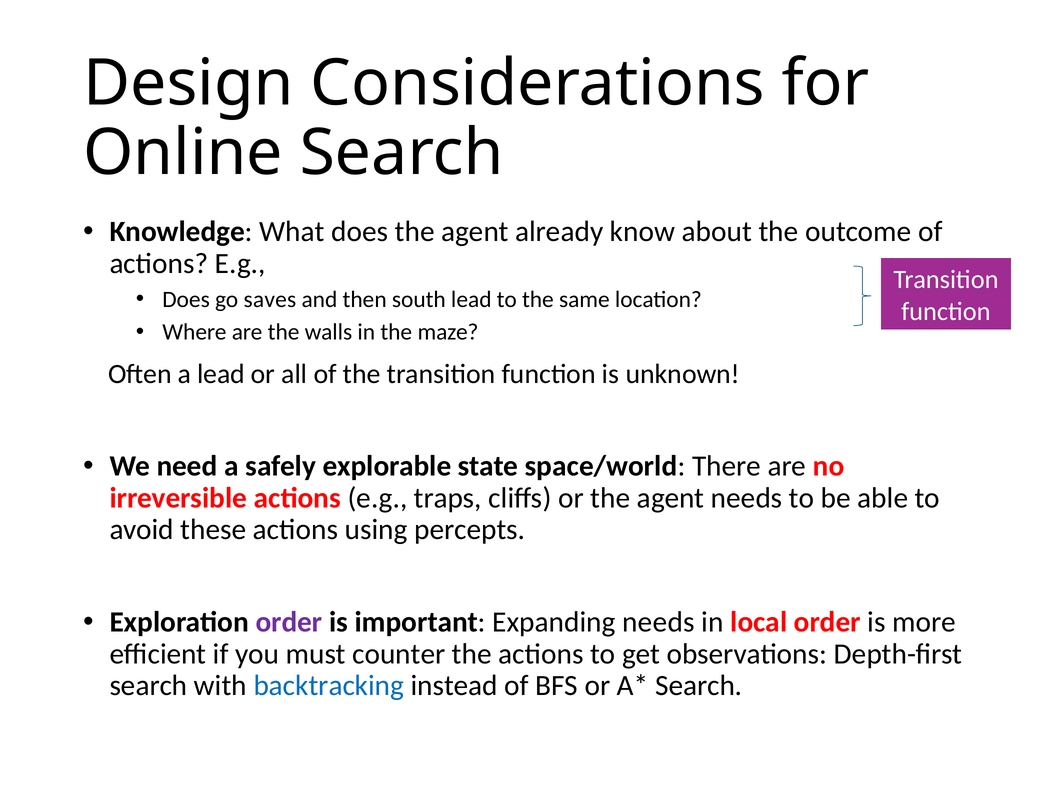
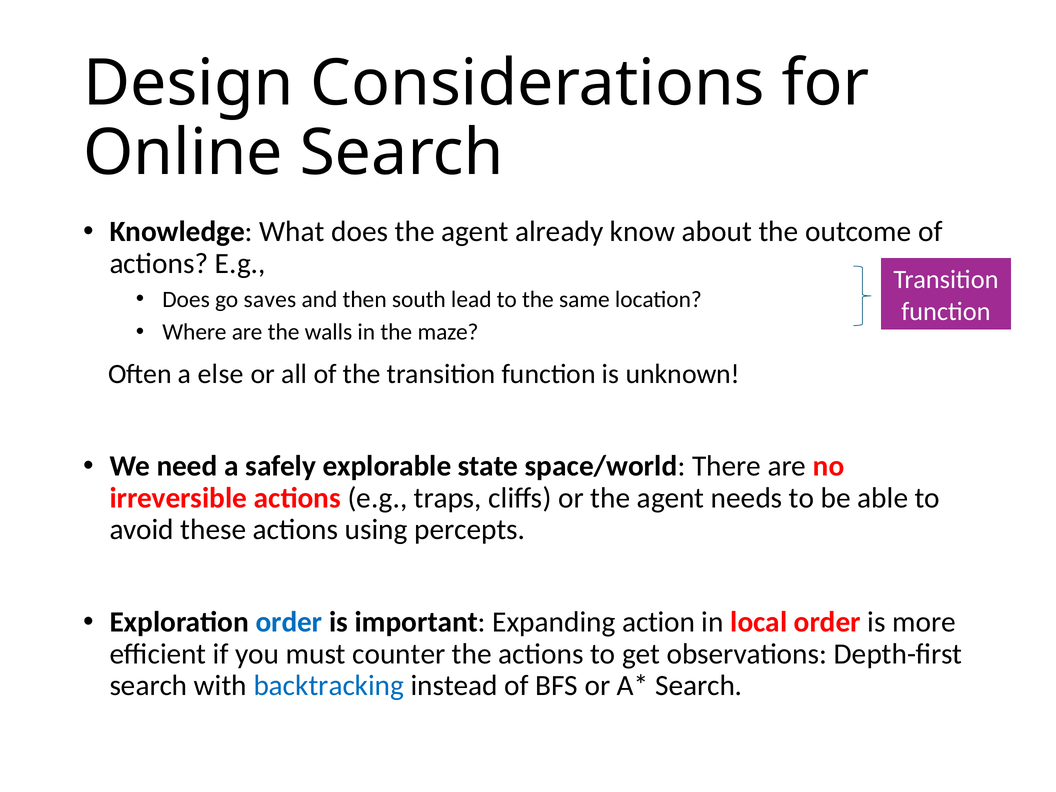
a lead: lead -> else (221, 374)
order colour: purple -> blue (289, 622)
Expanding needs: needs -> action (659, 622)
